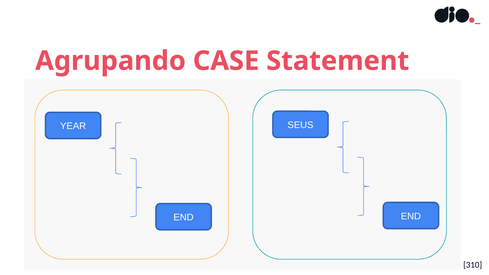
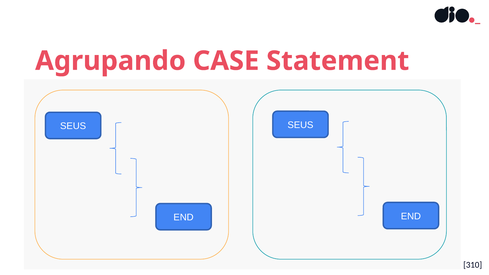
YEAR: YEAR -> SEUS (73, 126)
